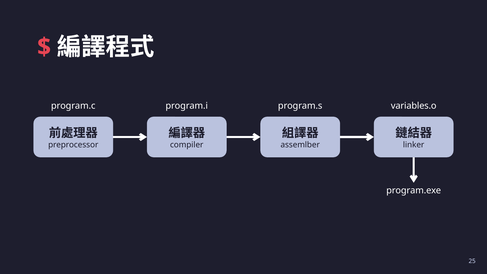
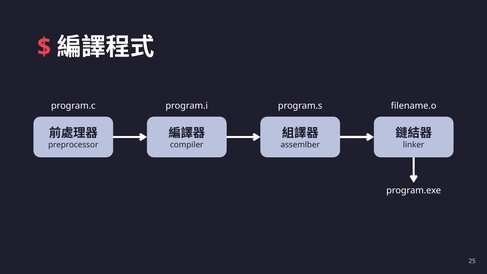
variables.o: variables.o -> filename.o (414, 106)
